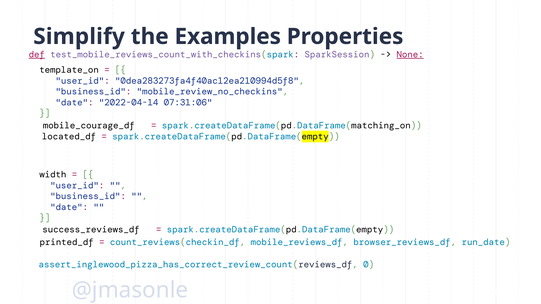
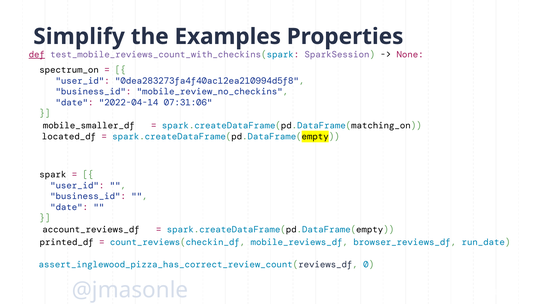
None underline: present -> none (410, 54)
template_on: template_on -> spectrum_on (69, 70)
mobile_courage_df: mobile_courage_df -> mobile_smaller_df (89, 126)
width: width -> spark (53, 175)
success_reviews_df: success_reviews_df -> account_reviews_df (91, 230)
